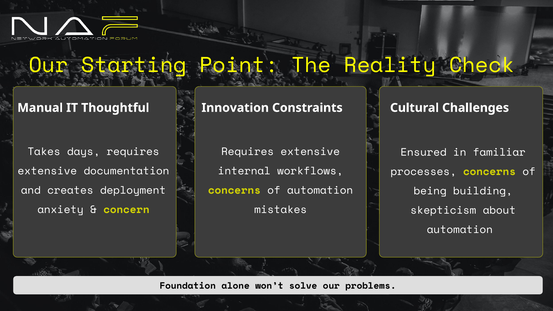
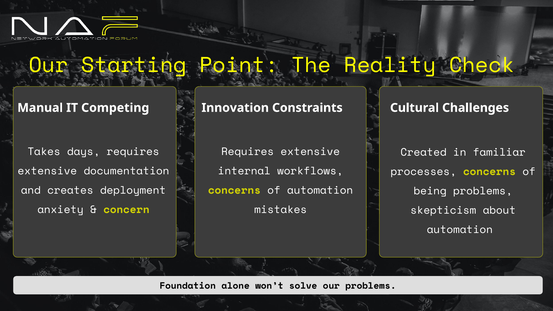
Thoughtful: Thoughtful -> Competing (115, 108)
Ensured: Ensured -> Created (423, 152)
being building: building -> problems (483, 191)
